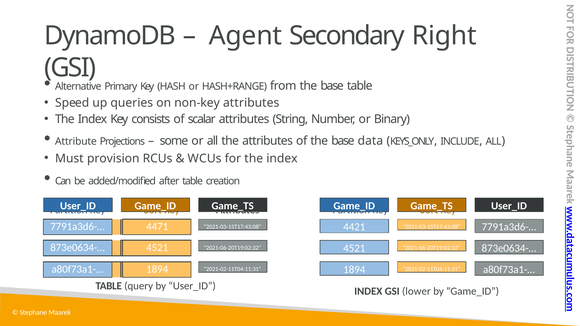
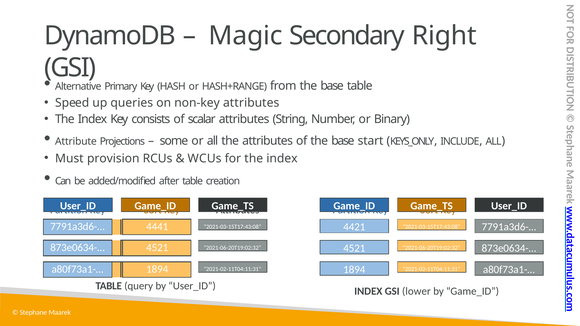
Agent: Agent -> Magic (245, 36)
data: data -> start (371, 141)
4471: 4471 -> 4441 (157, 227)
